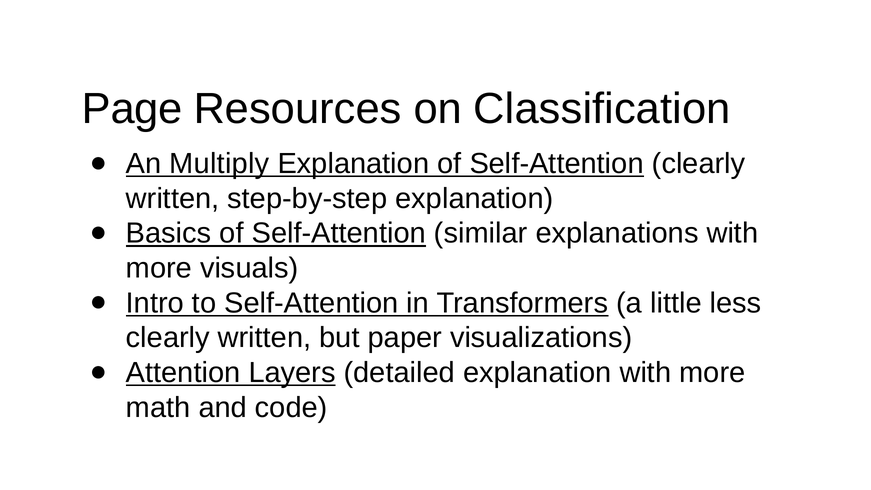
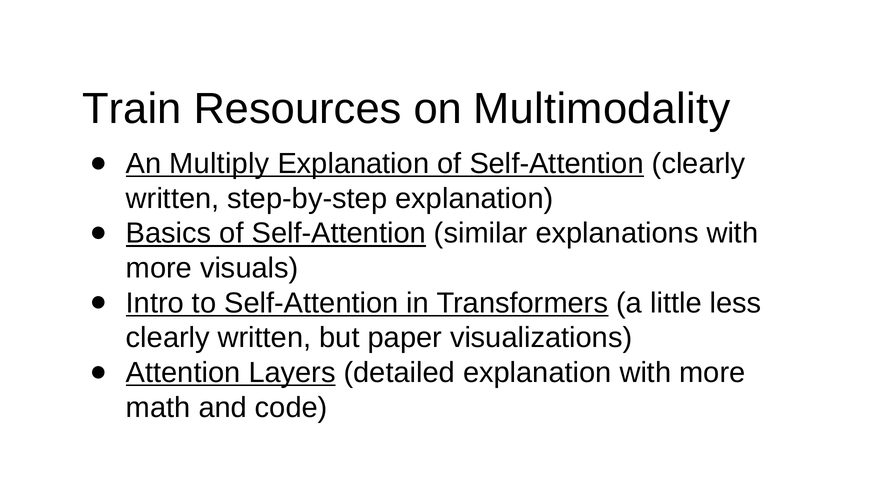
Page: Page -> Train (132, 109)
Classification: Classification -> Multimodality (602, 109)
